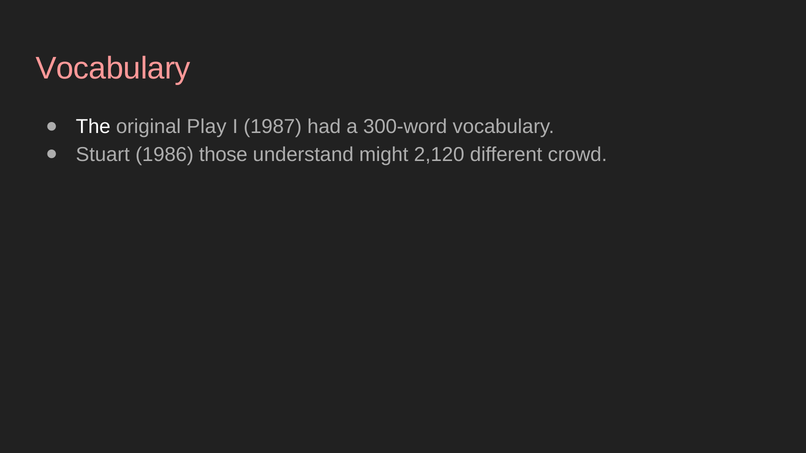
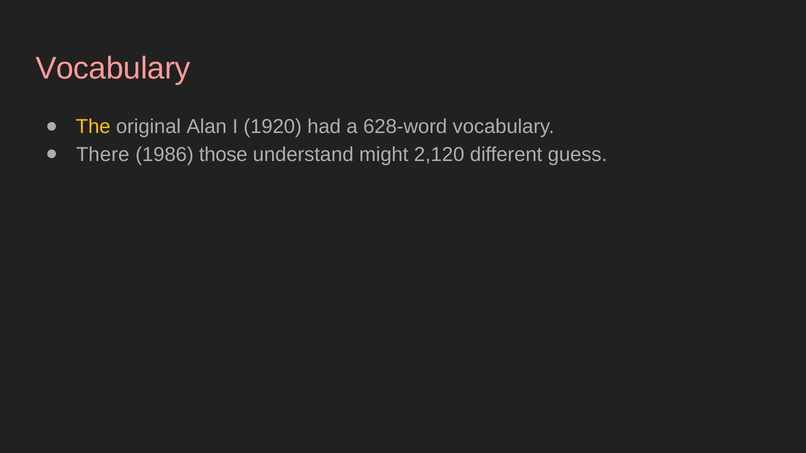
The colour: white -> yellow (93, 127)
Play: Play -> Alan (207, 127)
1987: 1987 -> 1920 (273, 127)
300-word: 300-word -> 628-word (405, 127)
Stuart: Stuart -> There (103, 155)
crowd: crowd -> guess (577, 155)
